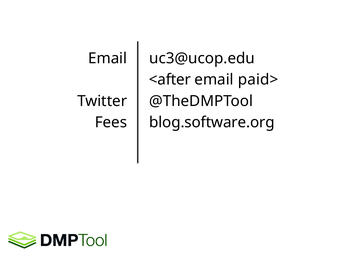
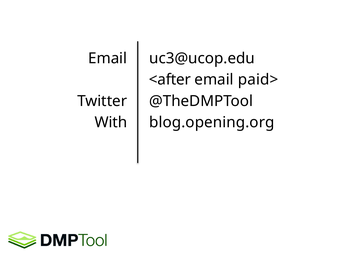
Fees: Fees -> With (111, 122)
blog.software.org: blog.software.org -> blog.opening.org (212, 122)
